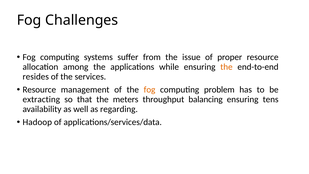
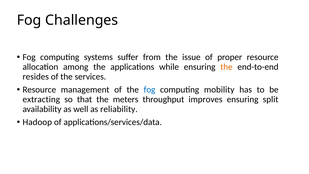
fog colour: orange -> blue (150, 90)
problem: problem -> mobility (219, 90)
balancing: balancing -> improves (206, 99)
tens: tens -> split (271, 99)
regarding: regarding -> reliability (119, 109)
